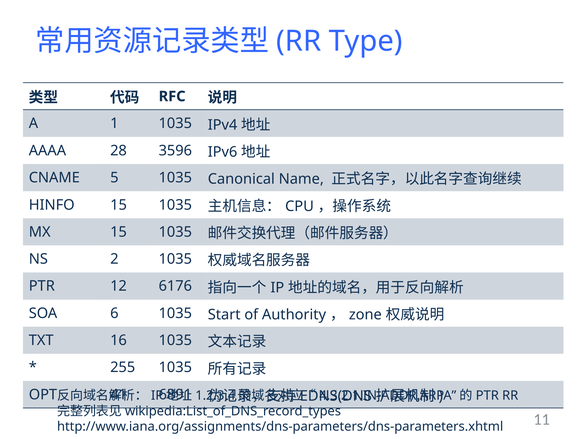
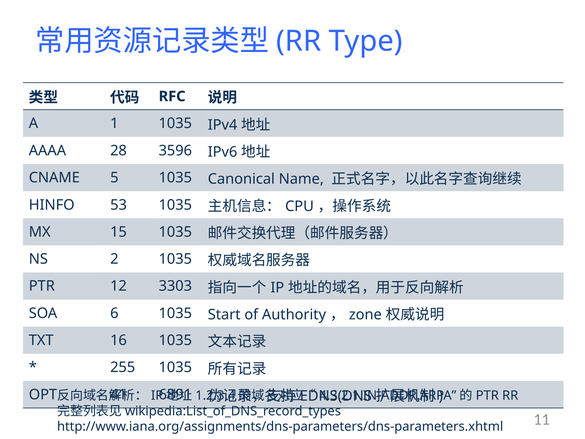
HINFO 15: 15 -> 53 (119, 205)
6176: 6176 -> 3303 (175, 286)
